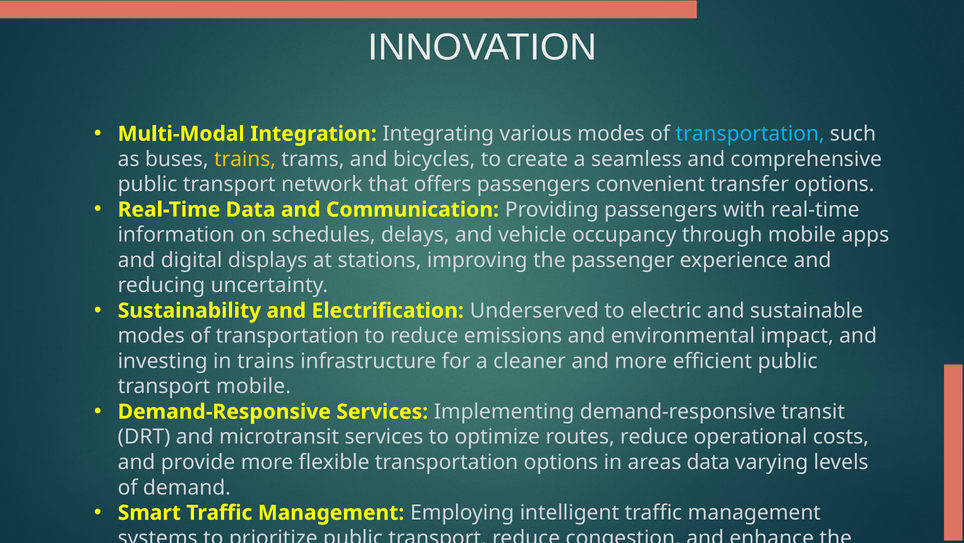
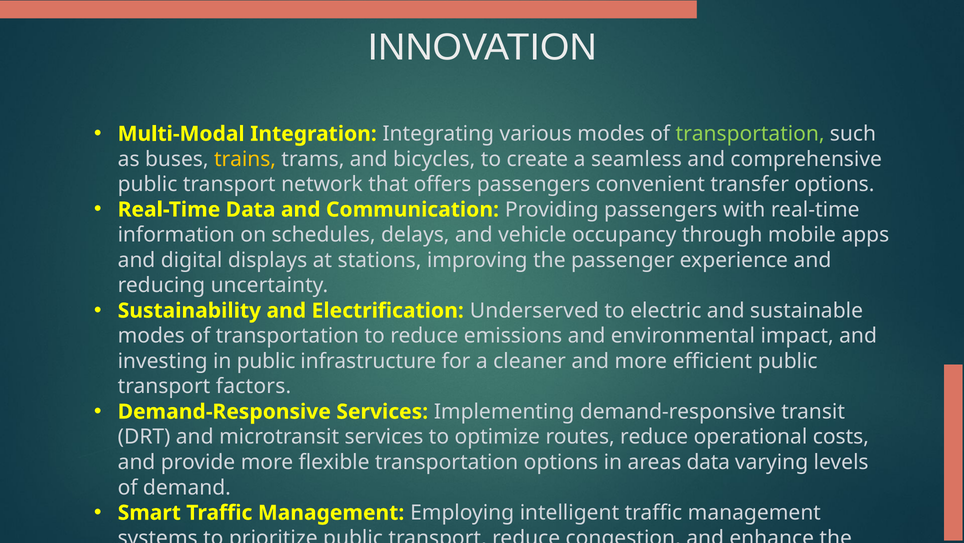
transportation colour: light blue -> light green (750, 134)
in trains: trains -> public (266, 362)
transport mobile: mobile -> factors (254, 387)
